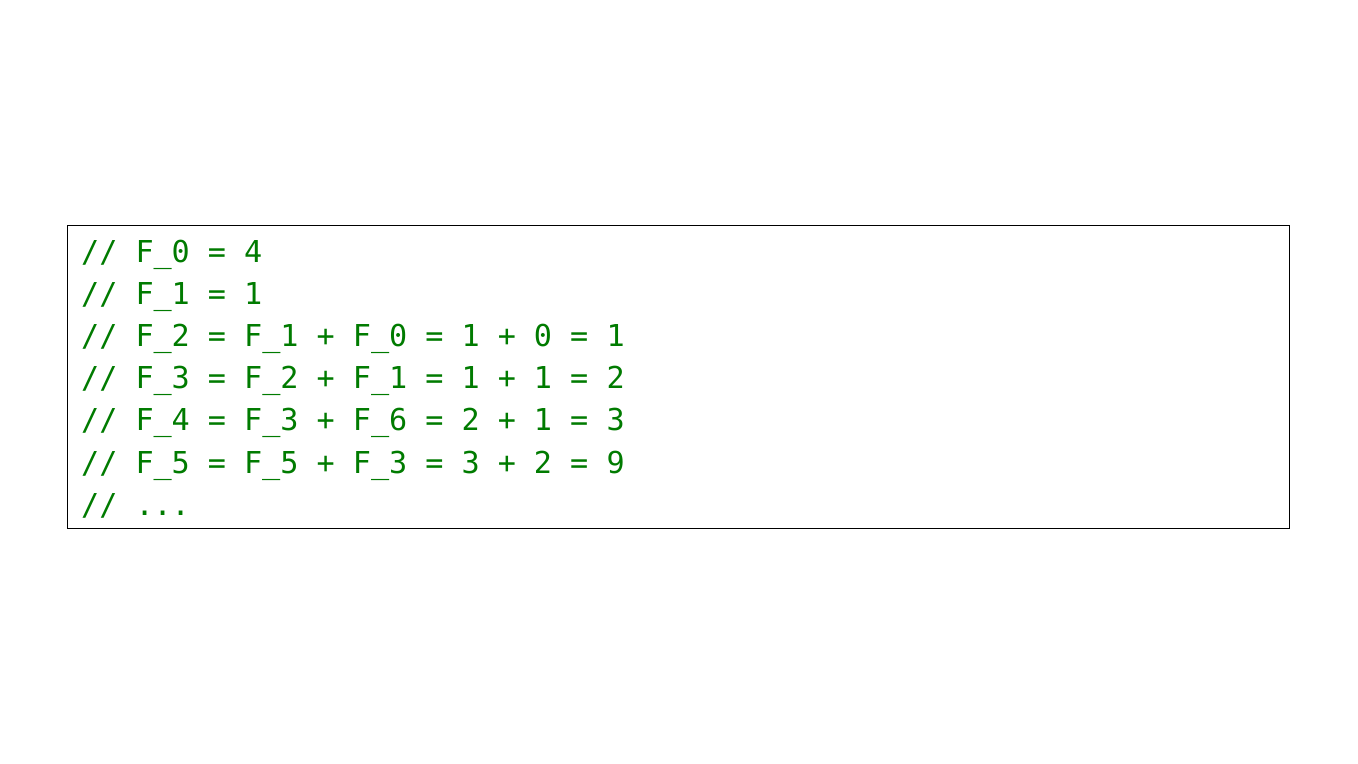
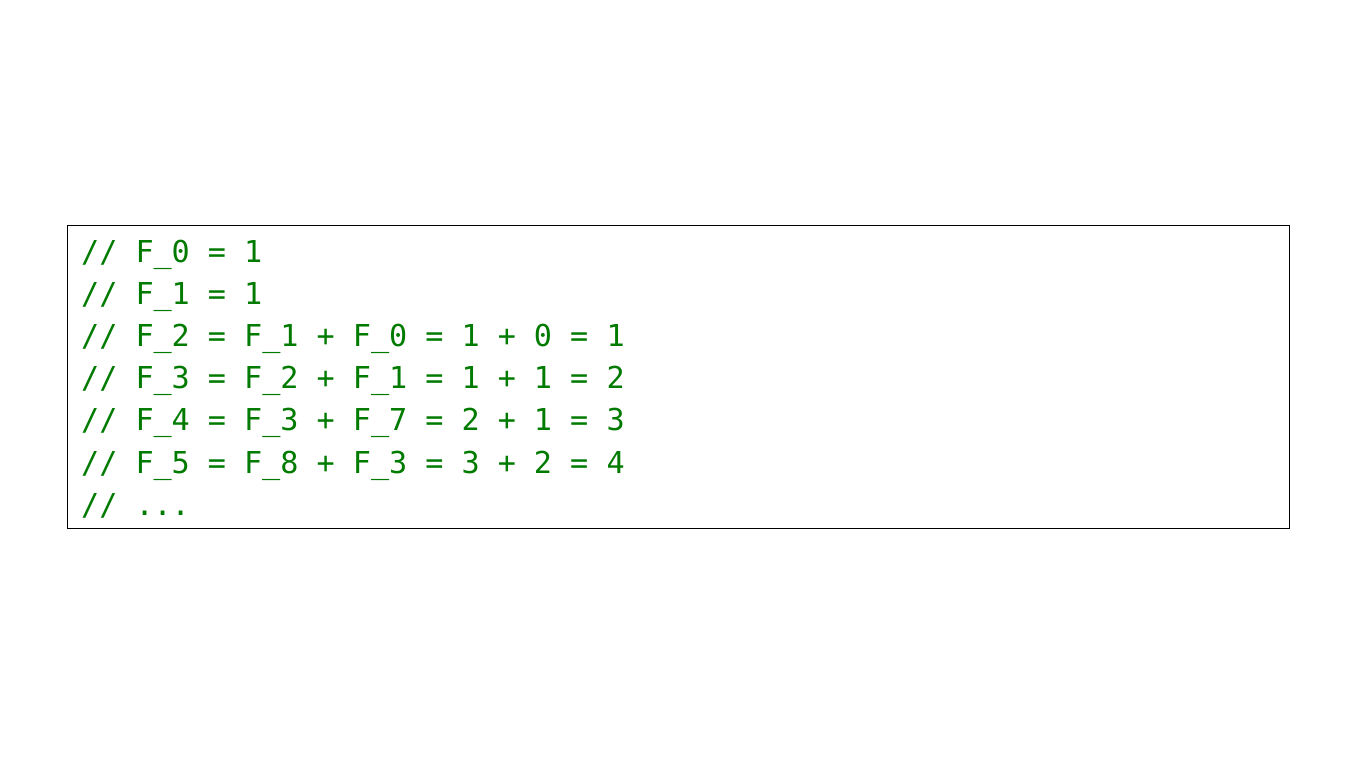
4: 4 -> 1 (253, 252)
F_6: F_6 -> F_7 (380, 421)
F_5: F_5 -> F_8 (271, 463)
9: 9 -> 4 (616, 463)
